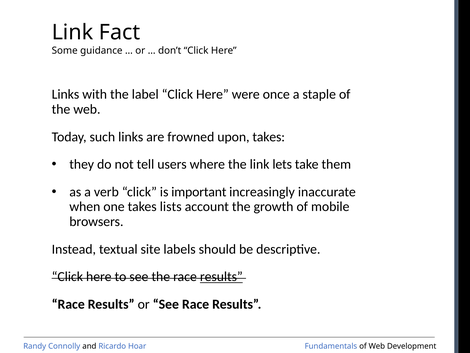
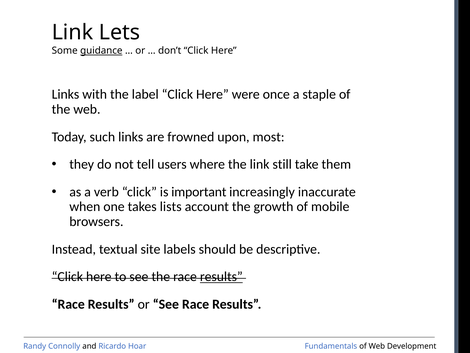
Fact: Fact -> Lets (120, 32)
guidance underline: none -> present (101, 51)
upon takes: takes -> most (269, 137)
lets: lets -> still (282, 164)
